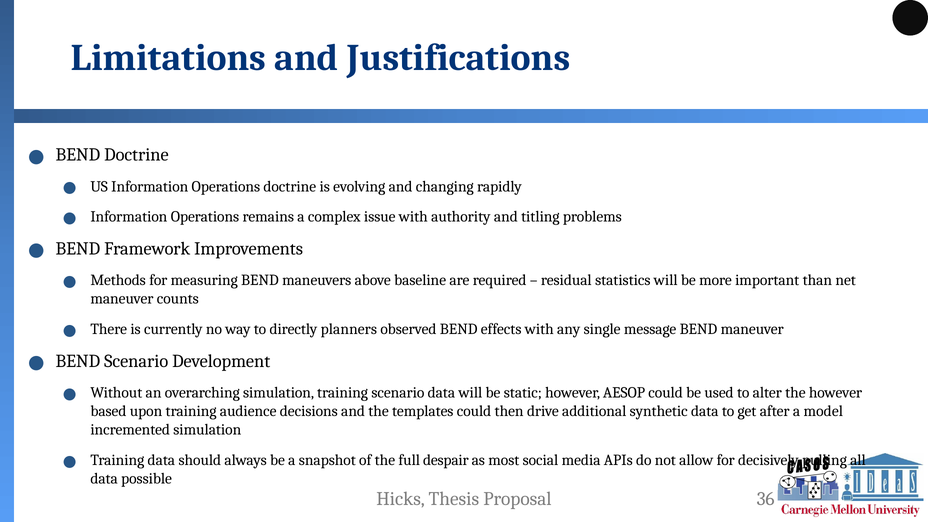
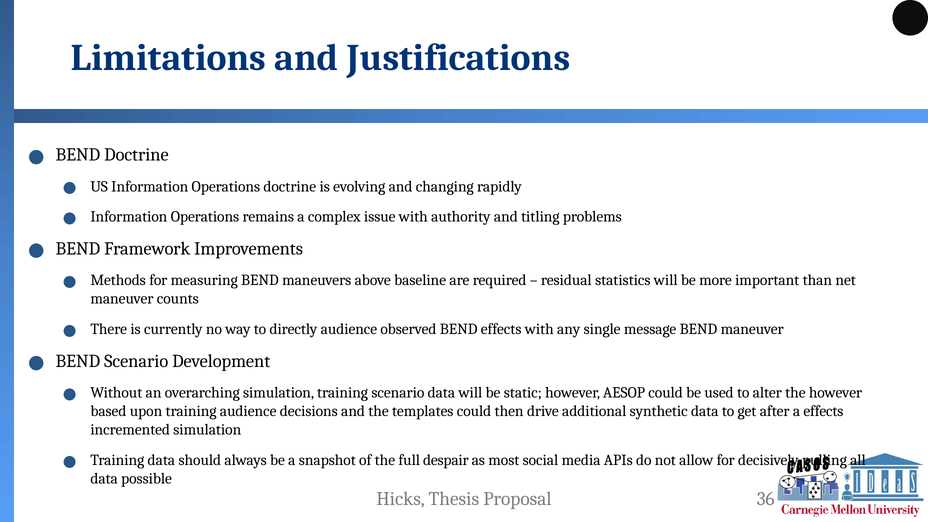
directly planners: planners -> audience (349, 329)
a model: model -> effects (823, 411)
